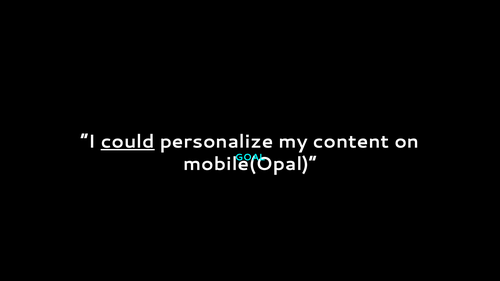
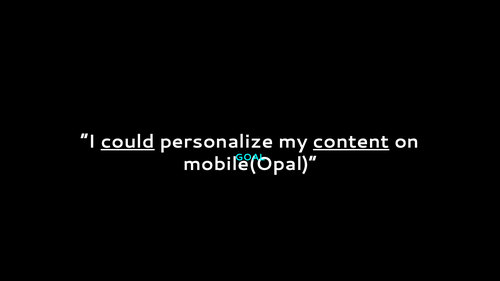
content underline: none -> present (351, 142)
